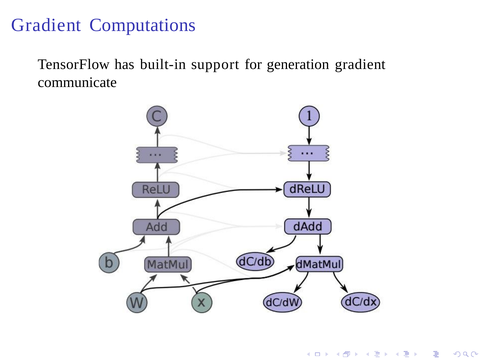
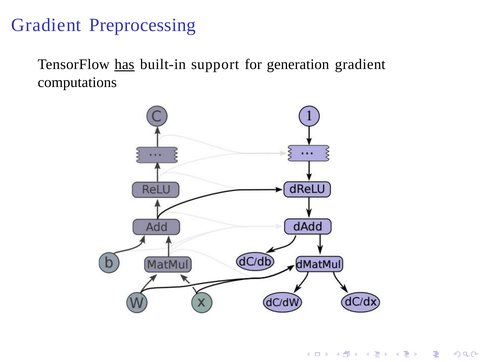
Computations: Computations -> Preprocessing (143, 25)
has underline: none -> present (124, 65)
communicate: communicate -> computations (77, 82)
